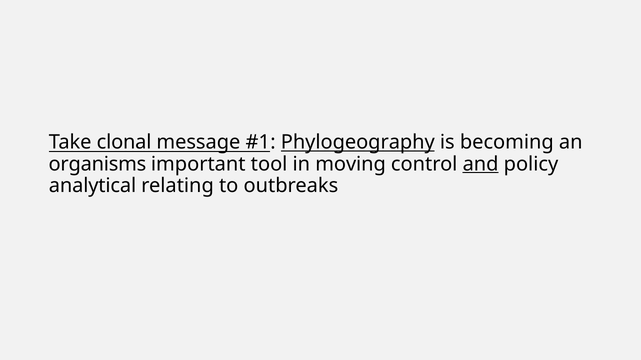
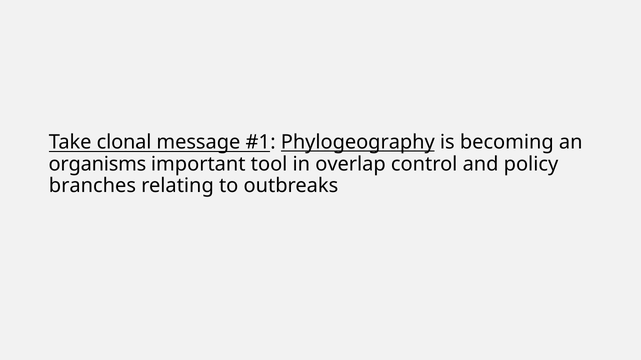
moving: moving -> overlap (351, 164)
and underline: present -> none (481, 164)
analytical: analytical -> branches (92, 186)
